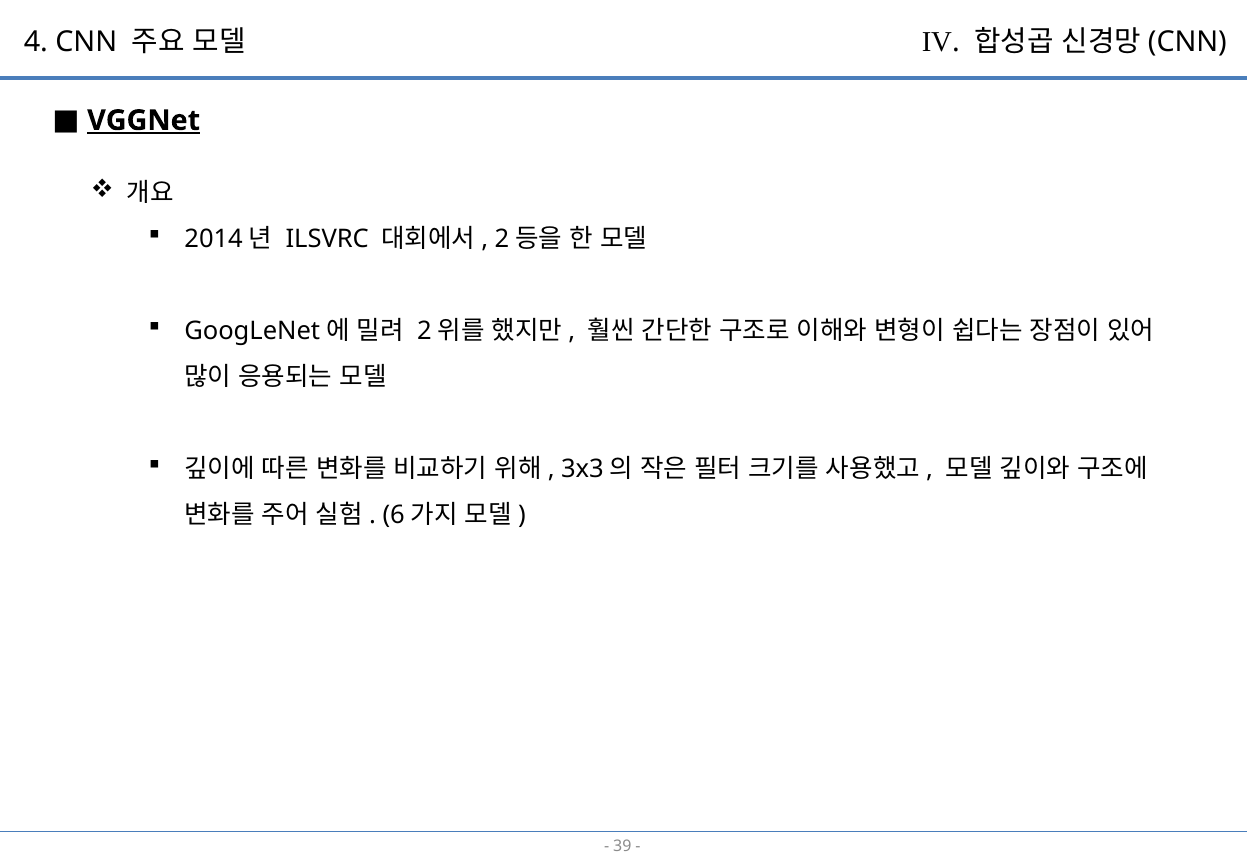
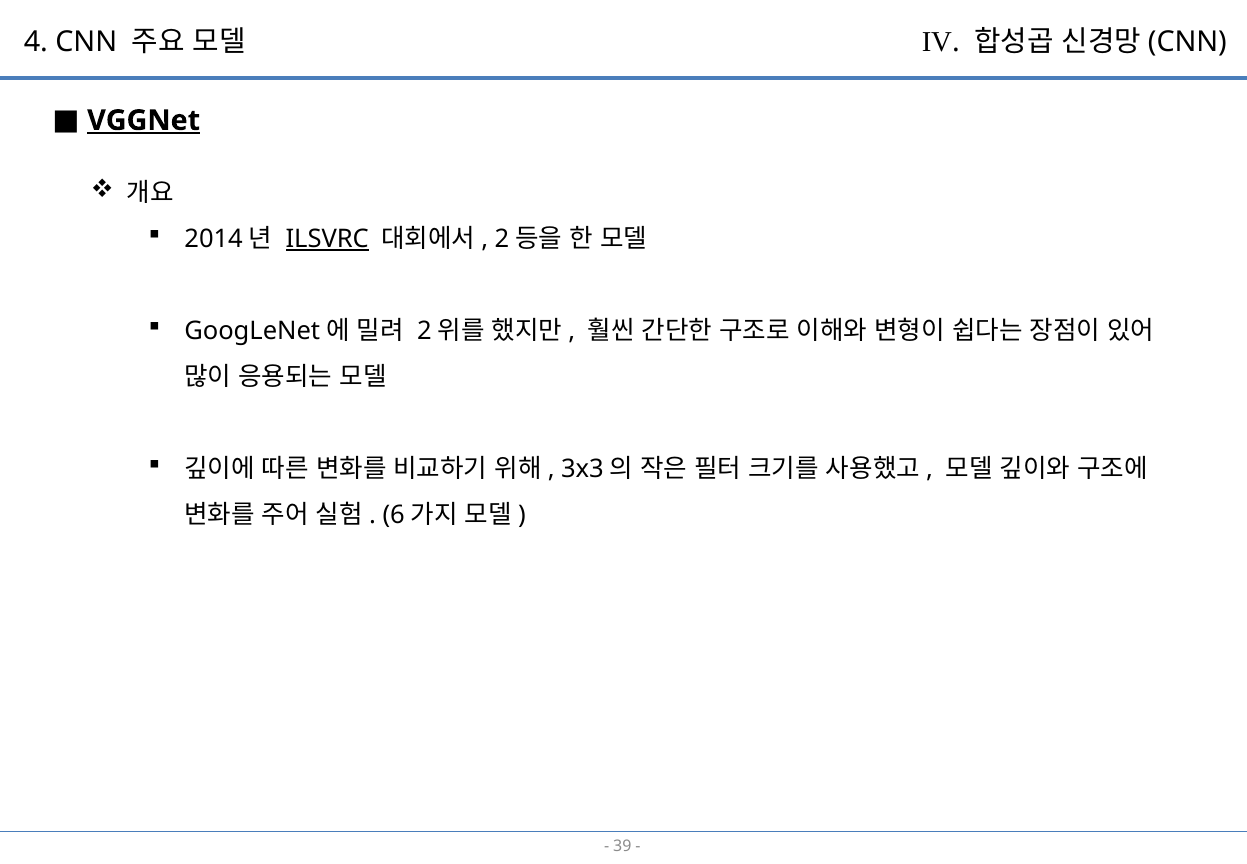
ILSVRC underline: none -> present (327, 239)
